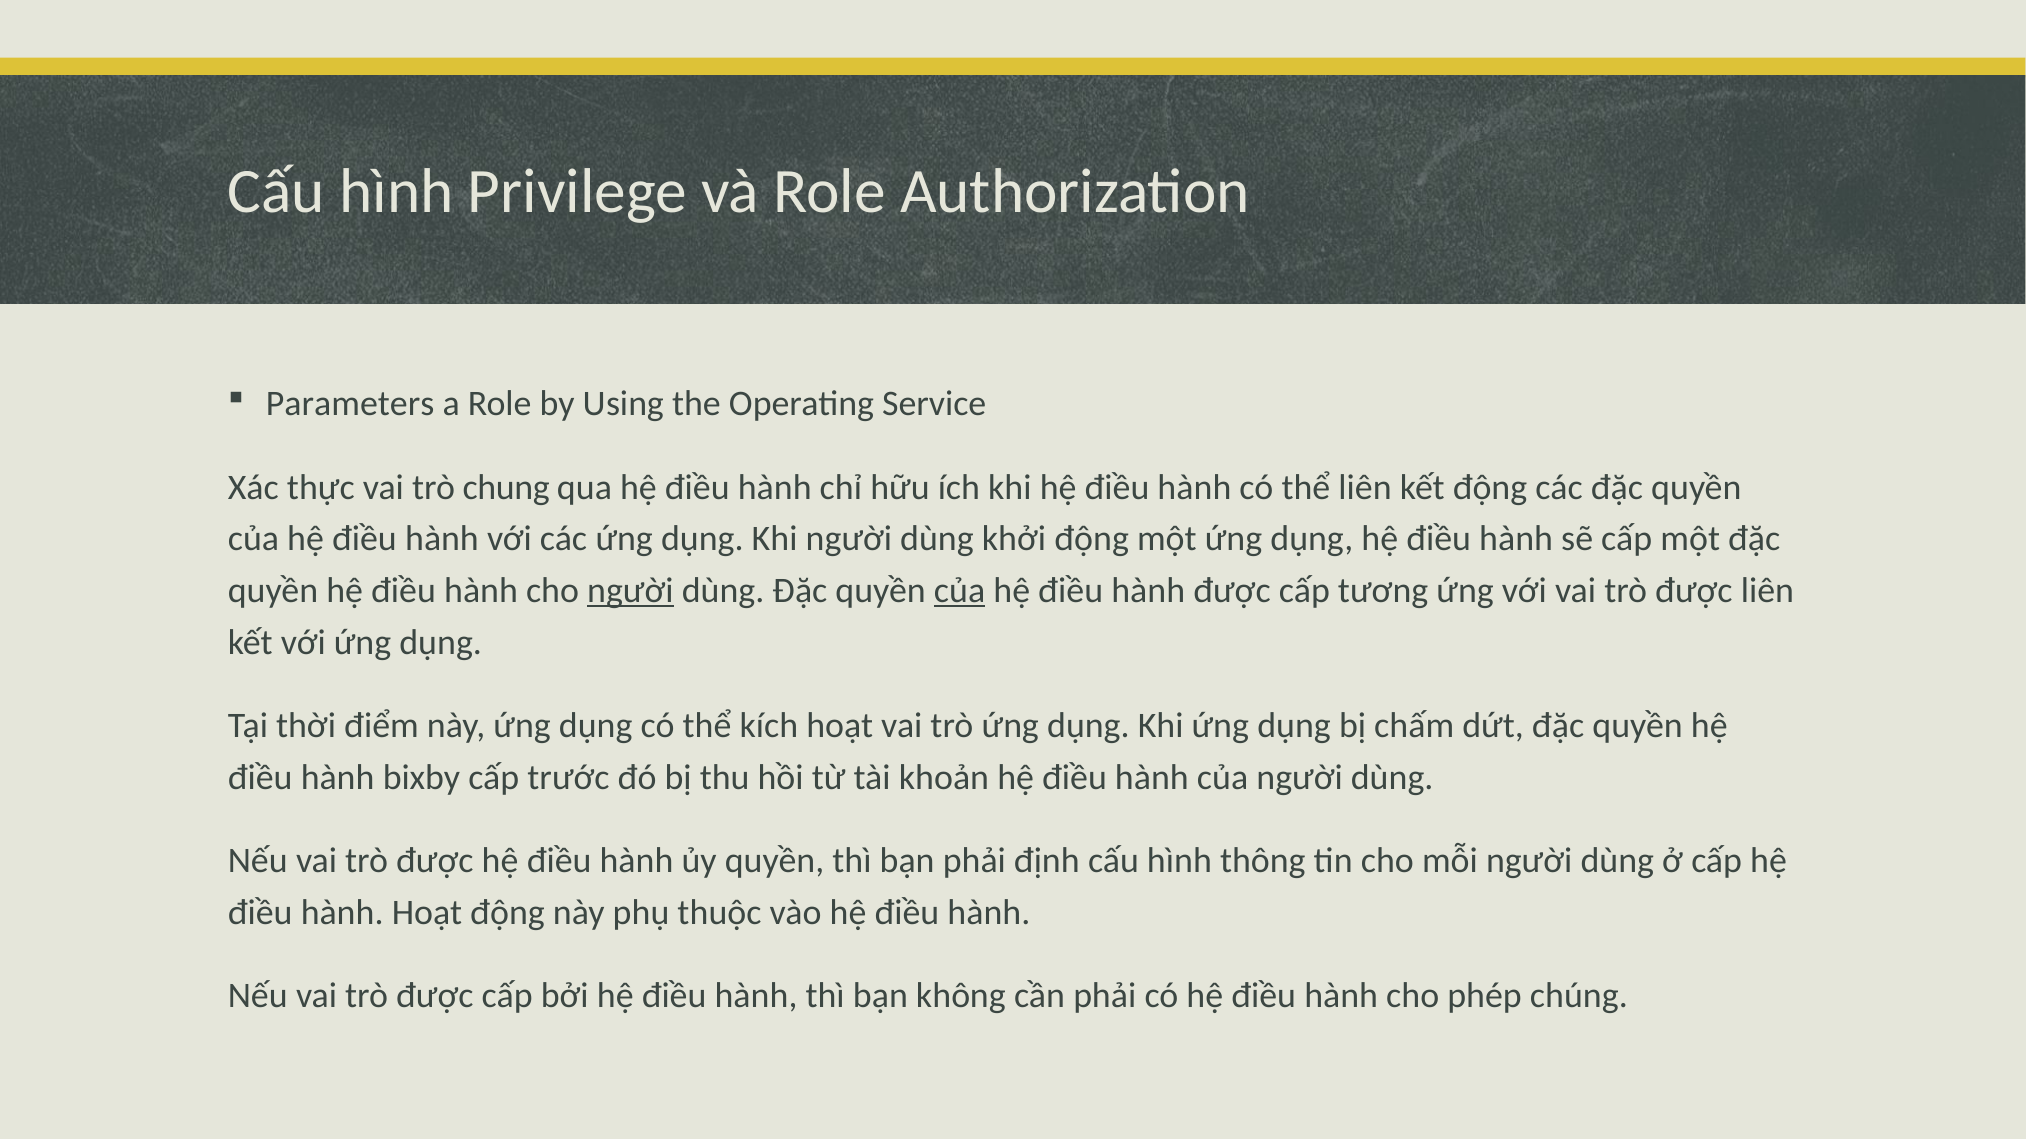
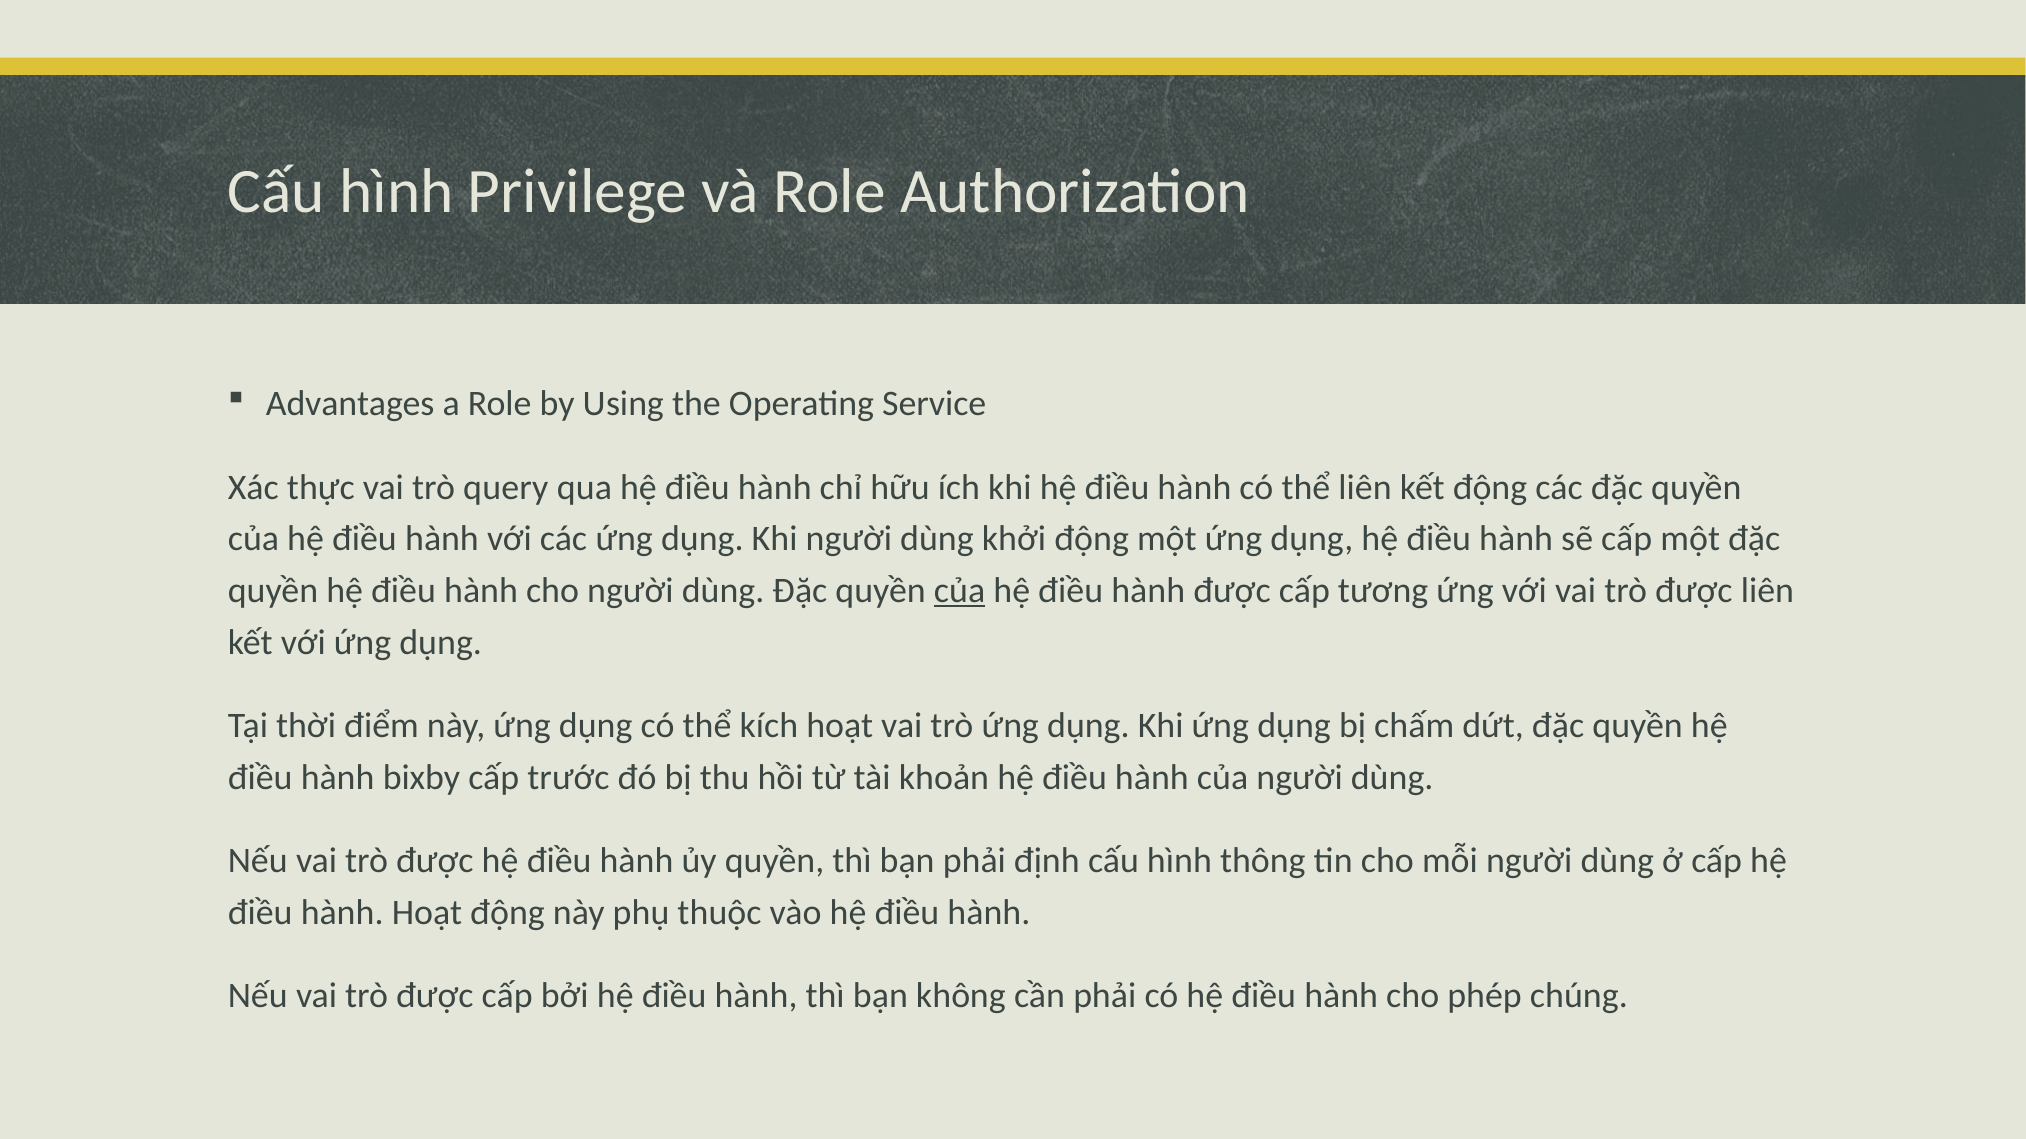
Parameters: Parameters -> Advantages (350, 404)
chung: chung -> query (506, 488)
người underline: present -> none (630, 591)
